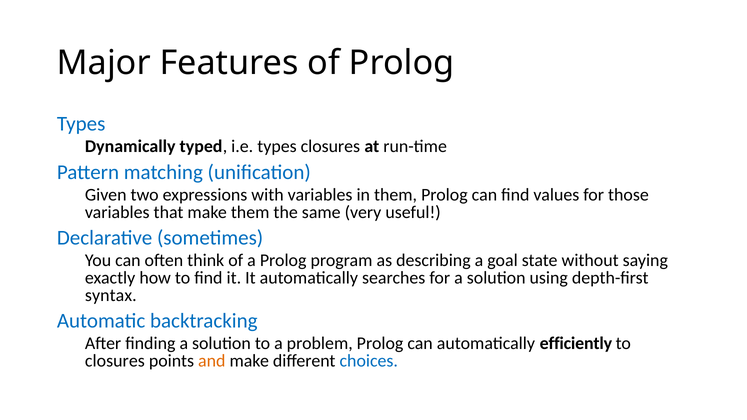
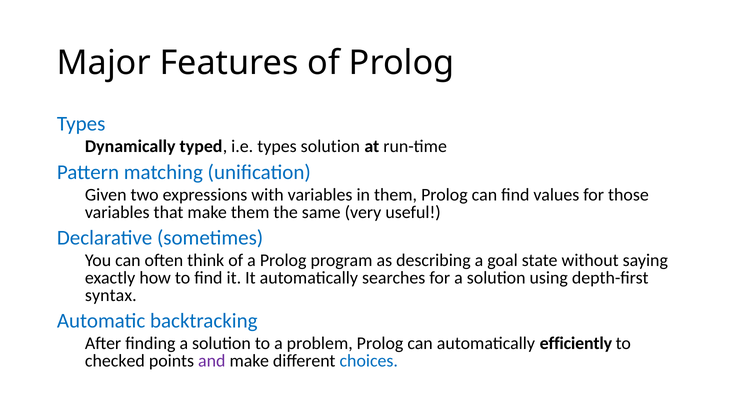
types closures: closures -> solution (330, 147)
closures: closures -> checked (115, 361)
and colour: orange -> purple (212, 361)
